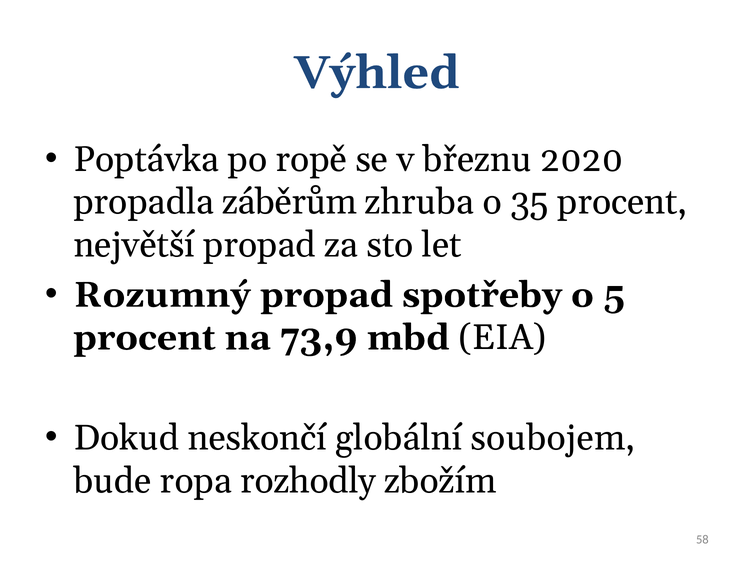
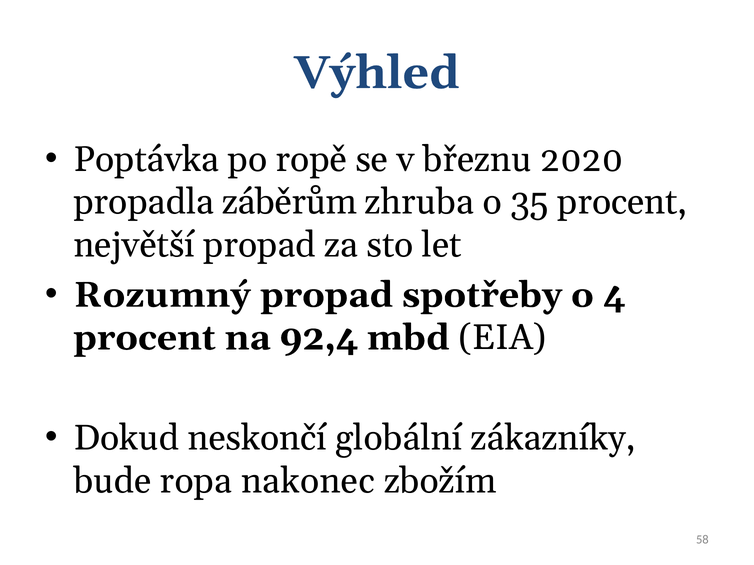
5: 5 -> 4 (614, 295)
73,9: 73,9 -> 92,4 (319, 338)
soubojem: soubojem -> zákazníky (553, 438)
rozhodly: rozhodly -> nakonec (308, 481)
